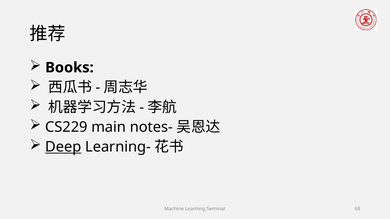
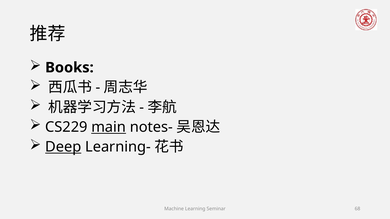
main underline: none -> present (109, 127)
